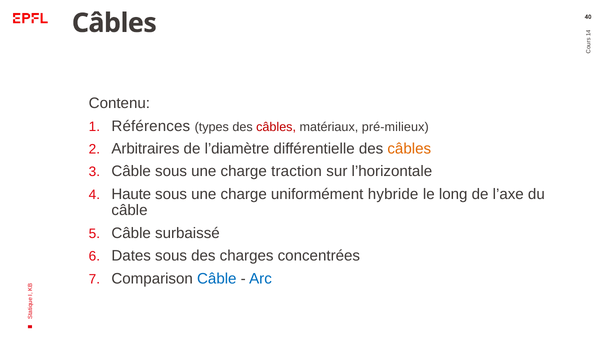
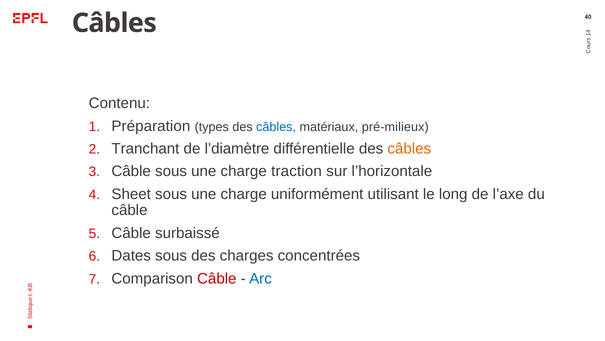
Références: Références -> Préparation (151, 126)
câbles colour: red -> blue (276, 127)
Arbitraires: Arbitraires -> Tranchant (145, 148)
Haute: Haute -> Sheet (131, 194)
hybride: hybride -> utilisant (393, 194)
Câble colour: blue -> red (217, 278)
